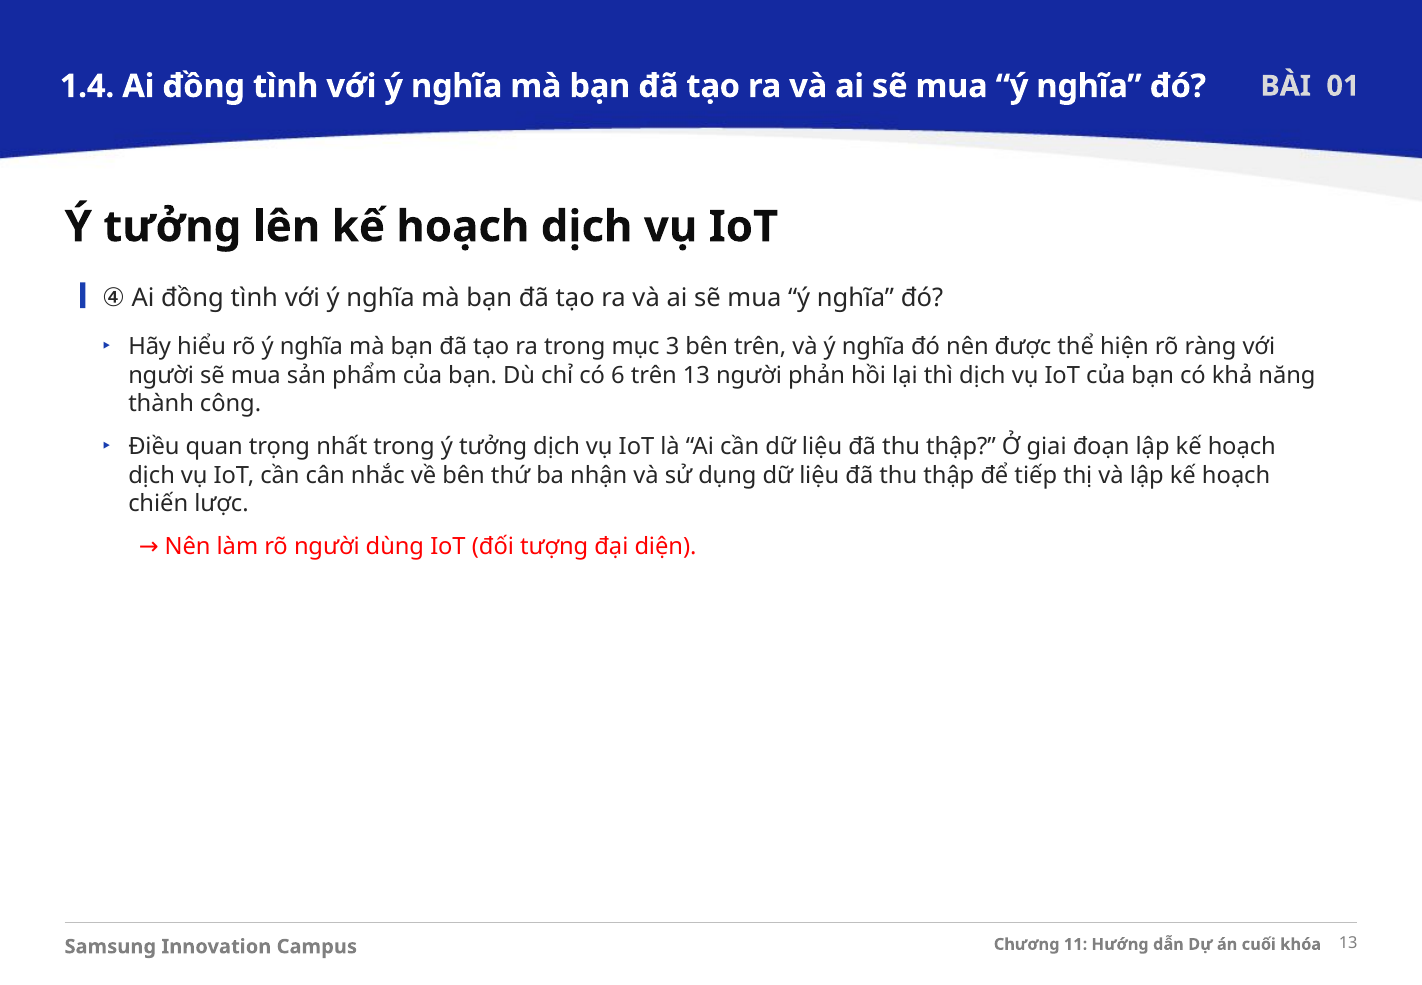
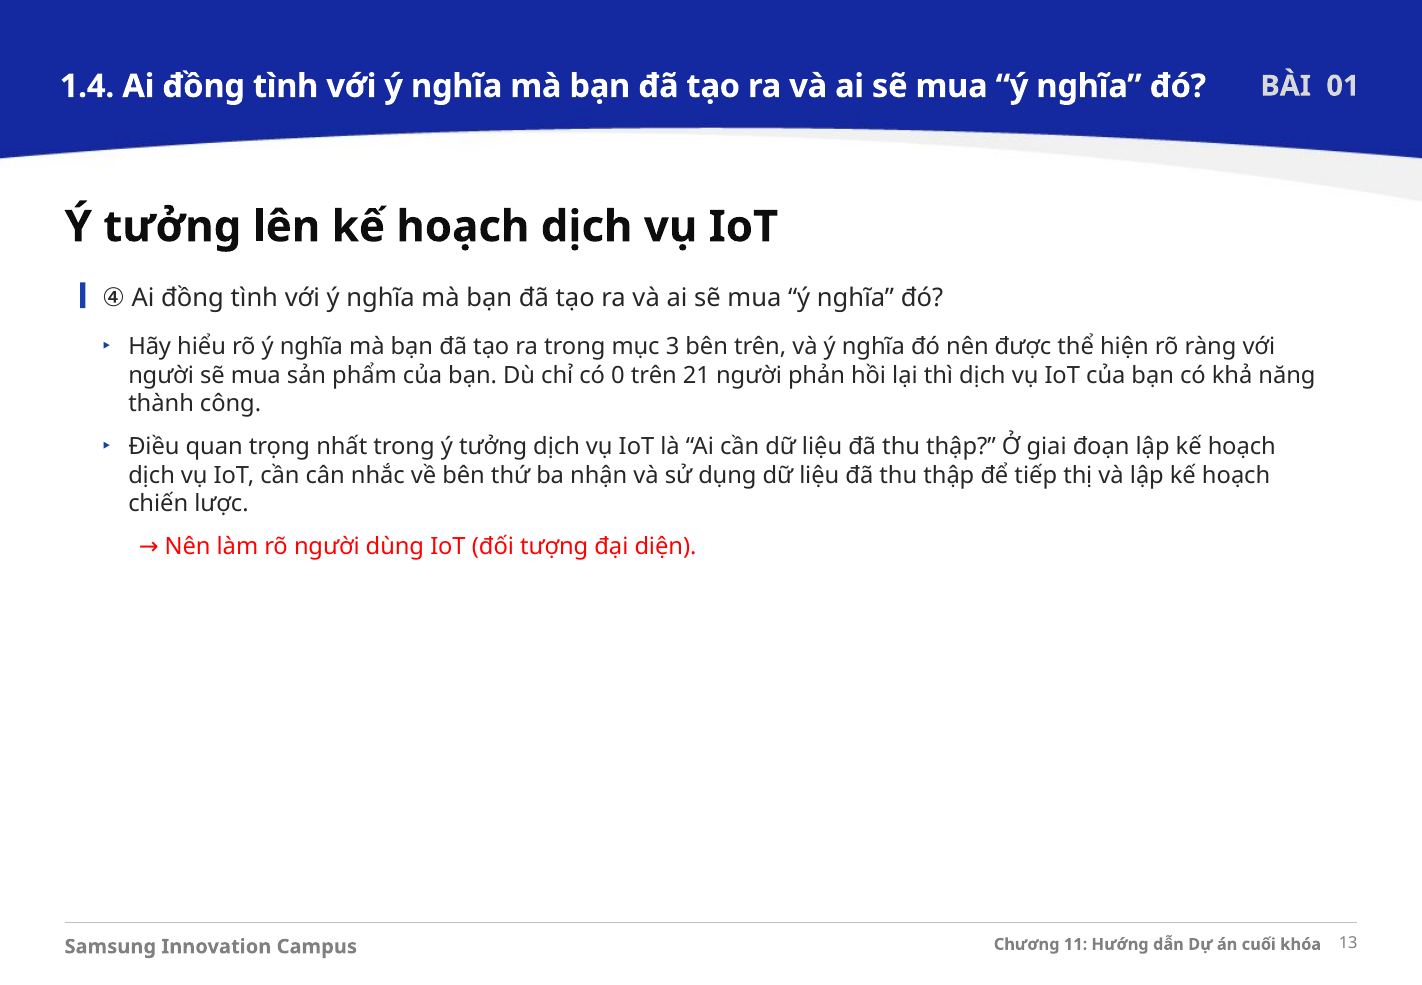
6: 6 -> 0 (618, 375)
trên 13: 13 -> 21 (696, 375)
